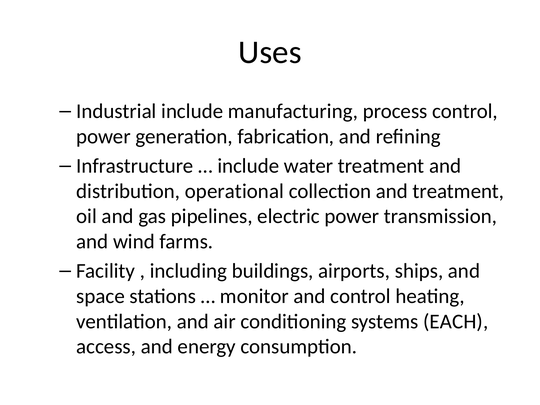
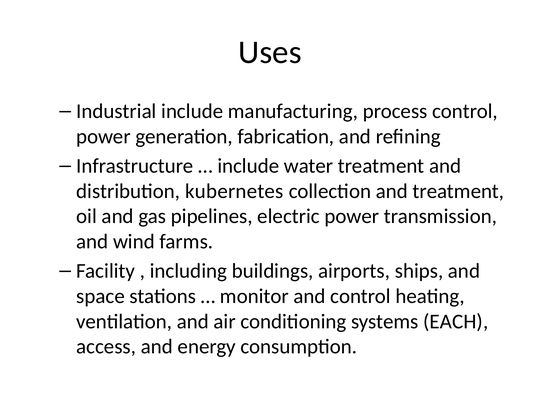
operational: operational -> kubernetes (234, 191)
